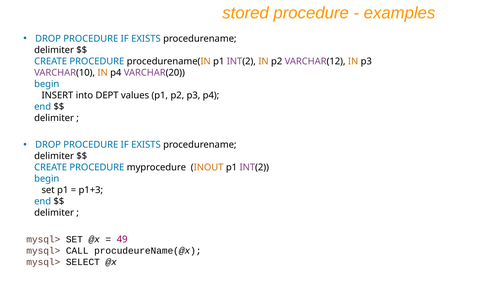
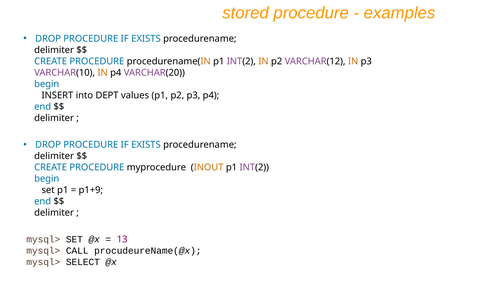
p1+3: p1+3 -> p1+9 (91, 190)
49: 49 -> 13 (122, 239)
